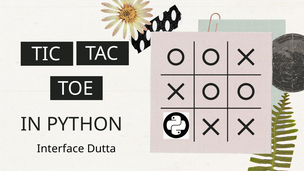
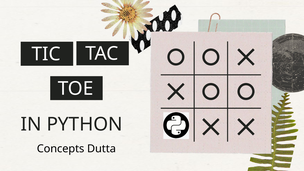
Interface: Interface -> Concepts (61, 149)
